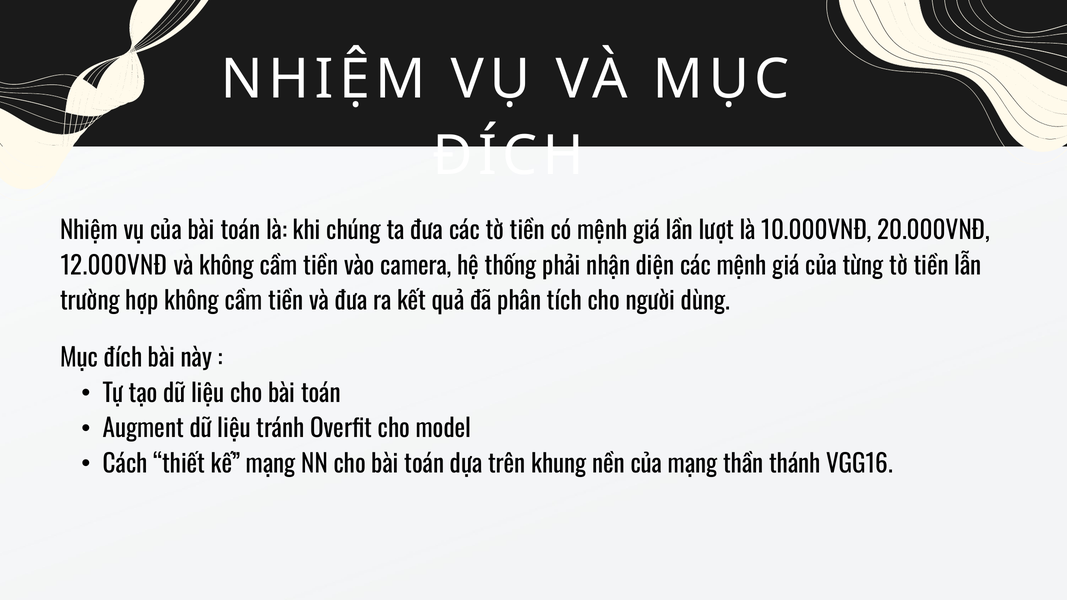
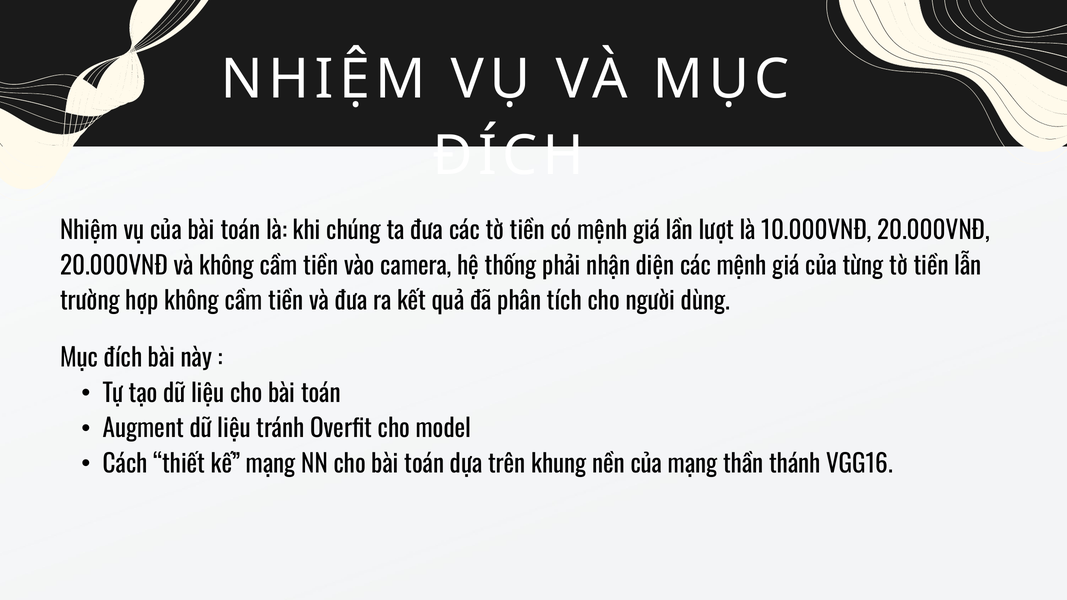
12.000VNĐ: 12.000VNĐ -> 20.000VNĐ (114, 266)
